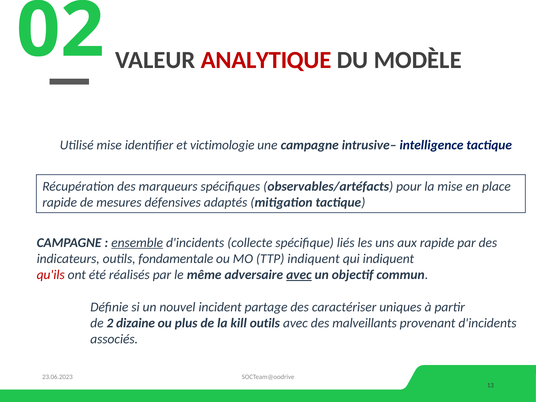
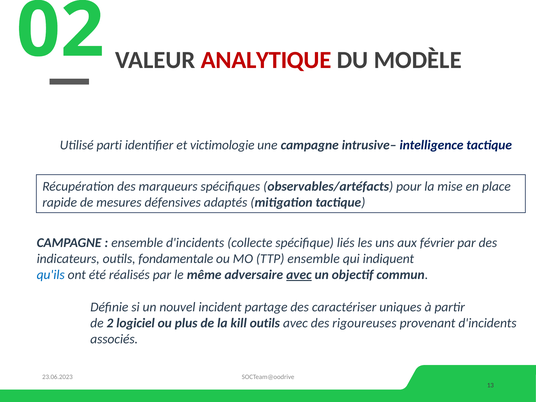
Utilisé mise: mise -> parti (109, 145)
ensemble underline: present -> none (137, 243)
aux rapide: rapide -> février (437, 243)
TTP indiquent: indiquent -> ensemble (314, 259)
qu'ils colour: red -> blue (51, 275)
dizaine: dizaine -> logiciel (136, 323)
malveillants: malveillants -> rigoureuses (364, 323)
